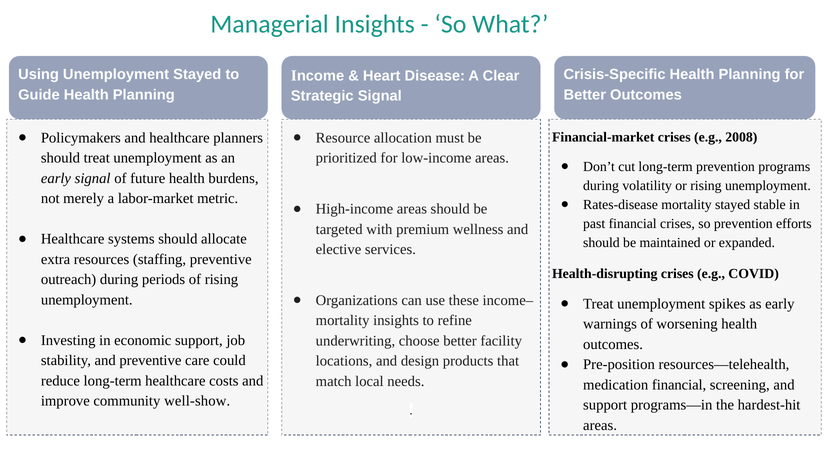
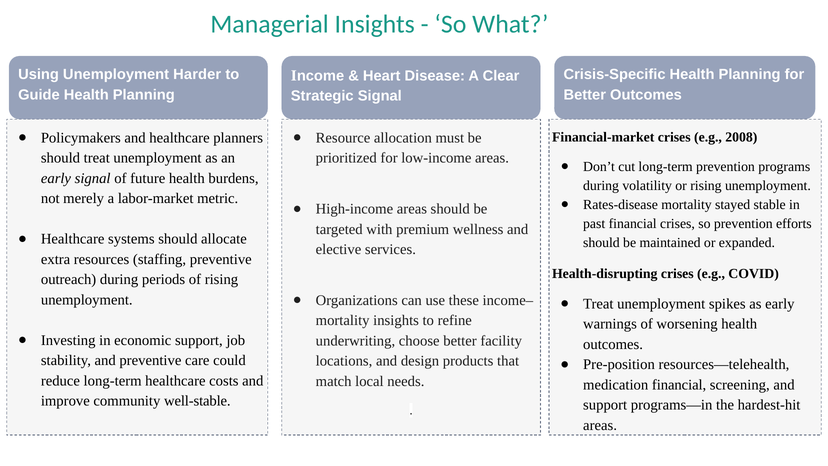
Unemployment Stayed: Stayed -> Harder (197, 75)
well-show: well-show -> well-stable (197, 401)
